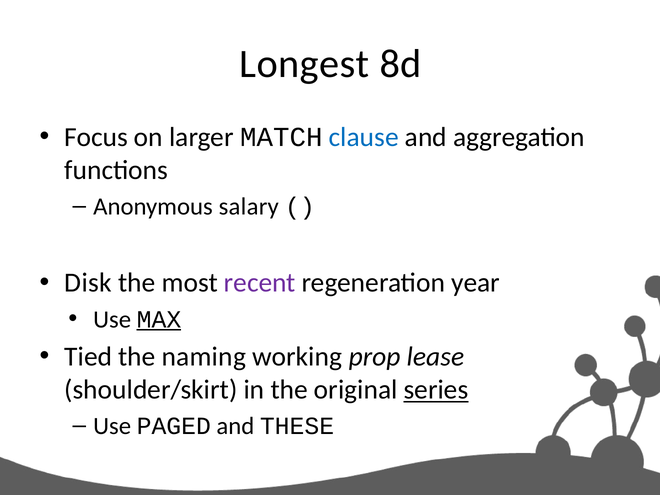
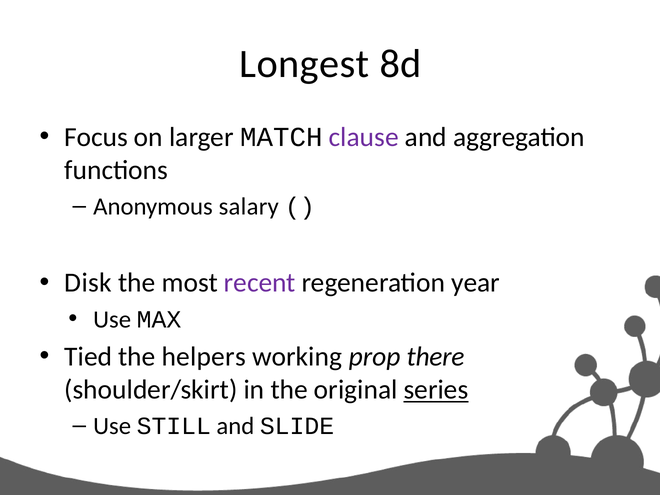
clause colour: blue -> purple (364, 137)
MAX underline: present -> none (159, 319)
naming: naming -> helpers (204, 357)
lease: lease -> there (436, 357)
PAGED: PAGED -> STILL (174, 426)
THESE: THESE -> SLIDE (297, 426)
